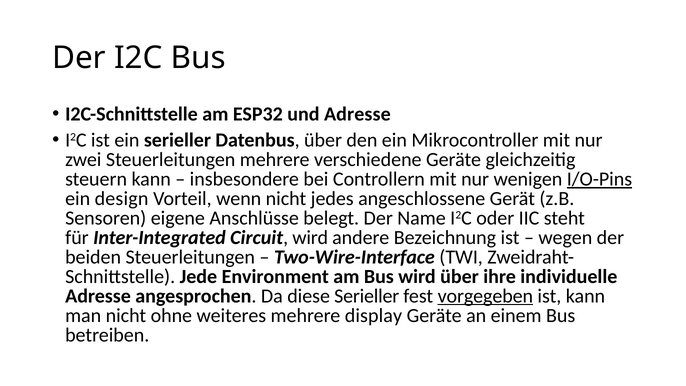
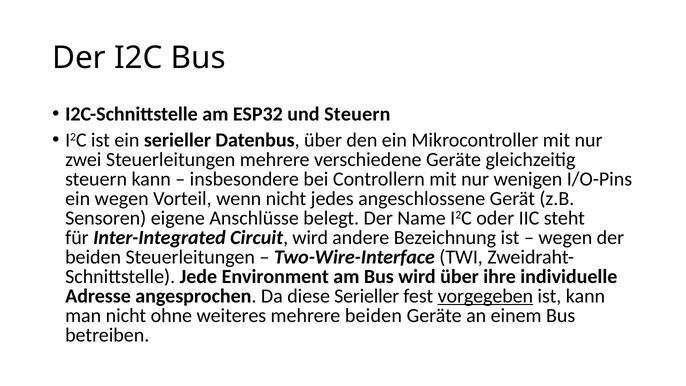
und Adresse: Adresse -> Steuern (357, 114)
I/O-Pins underline: present -> none (599, 179)
ein design: design -> wegen (122, 199)
mehrere display: display -> beiden (373, 315)
